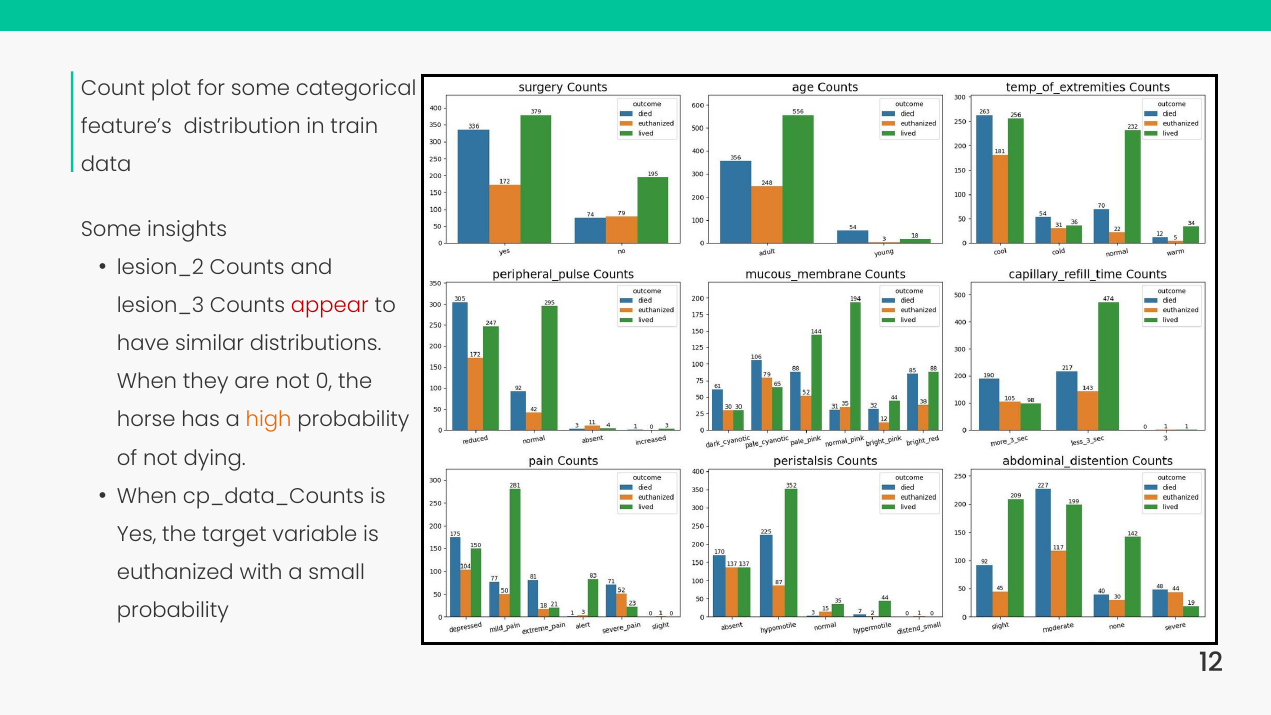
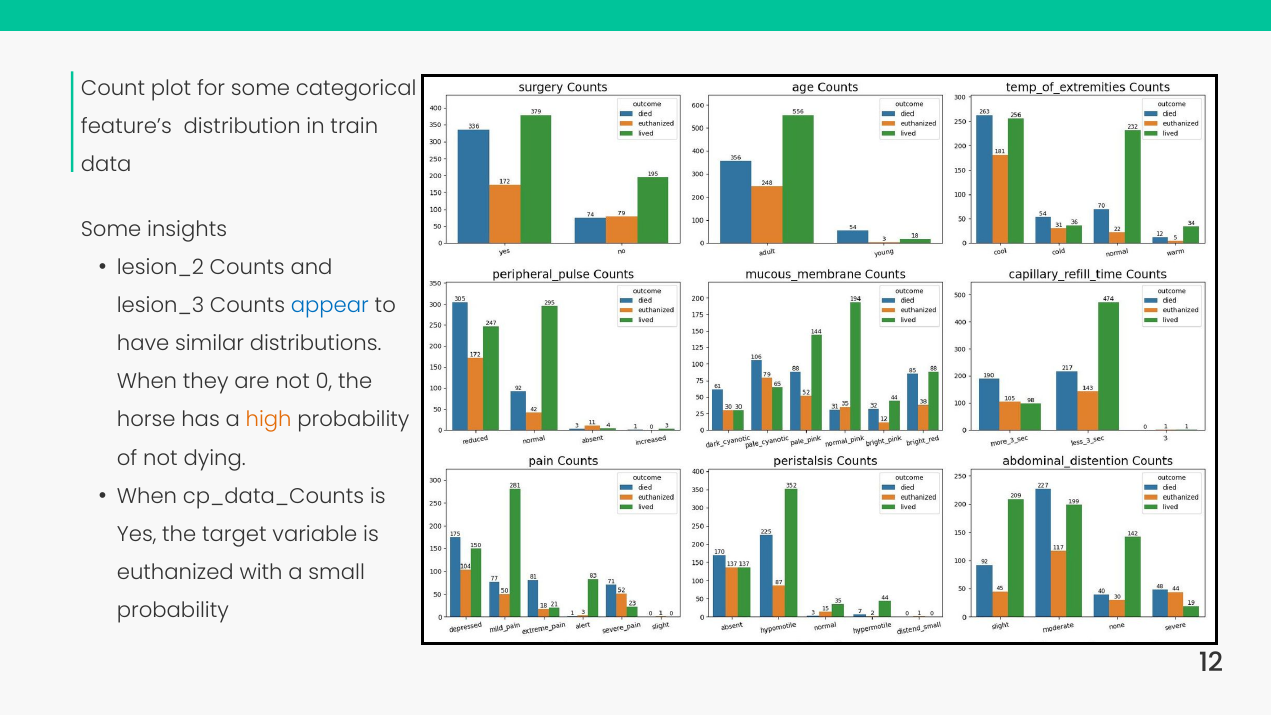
appear colour: red -> blue (330, 306)
